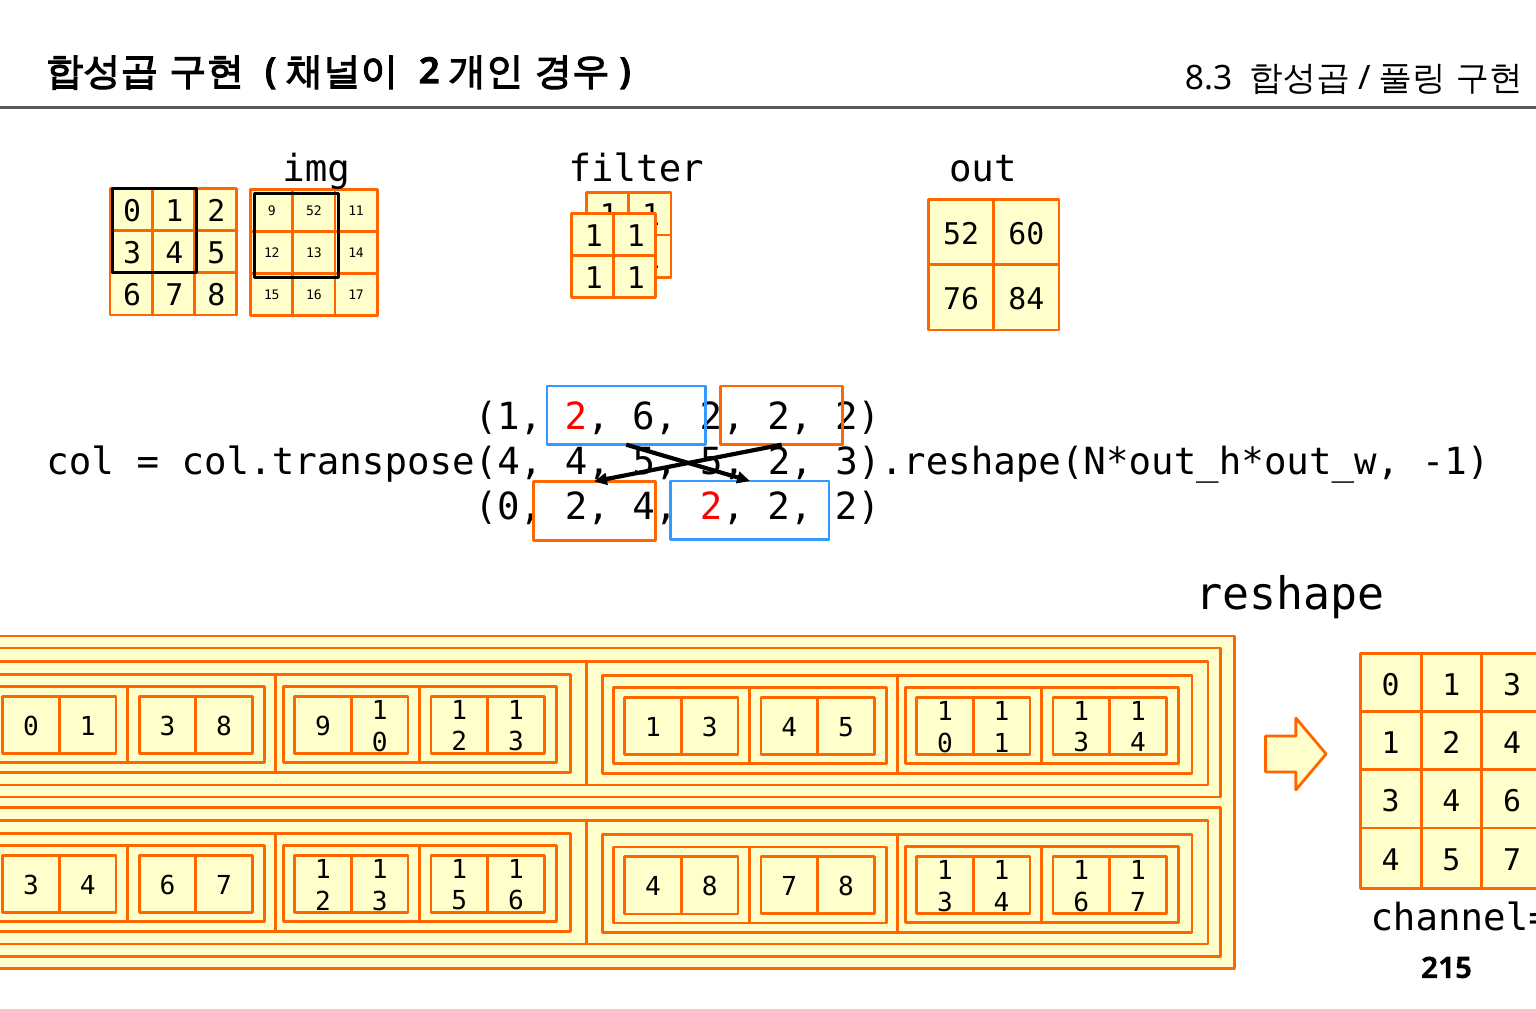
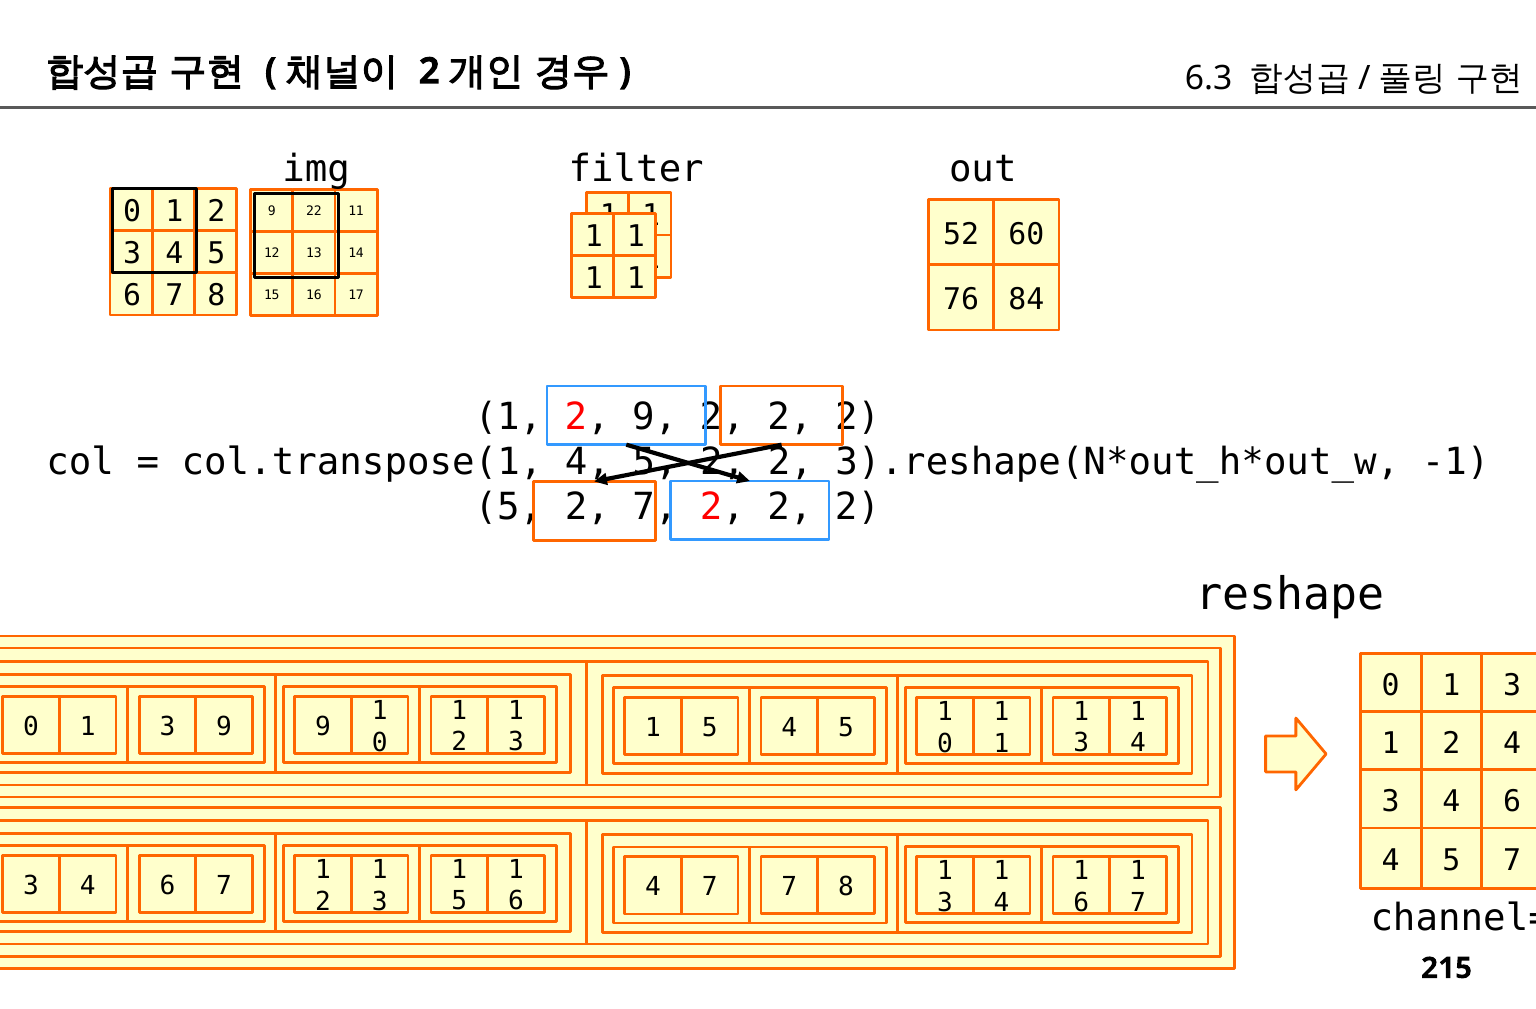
8.3: 8.3 -> 6.3 (1209, 79)
9 52: 52 -> 22 (314, 211)
2 6: 6 -> 9 (655, 418)
col.transpose(4: col.transpose(4 -> col.transpose(1 (362, 462)
4 5 5: 5 -> 2 (723, 462)
0: 0 -> 5 (508, 507)
4: 4 -> 7 (655, 507)
3 8: 8 -> 9 (224, 727)
3: 3 -> 5 (710, 728)
4 8: 8 -> 7 (710, 887)
